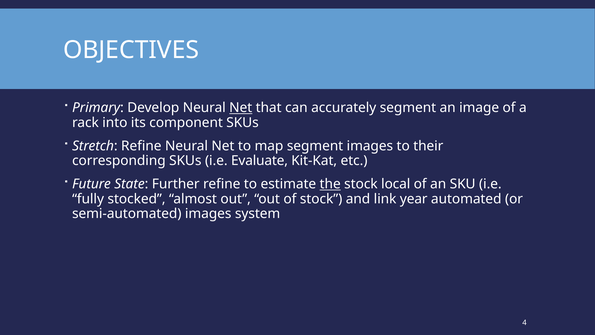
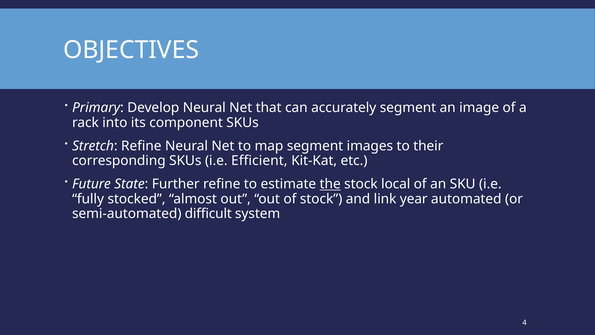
Net underline: present -> none (241, 108)
Evaluate: Evaluate -> Efficient (259, 161)
semi-automated images: images -> difficult (208, 213)
